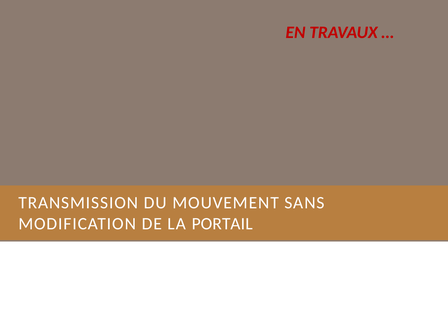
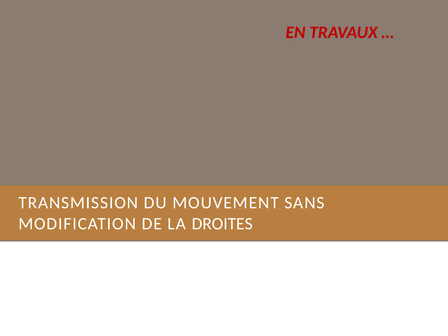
PORTAIL: PORTAIL -> DROITES (222, 224)
